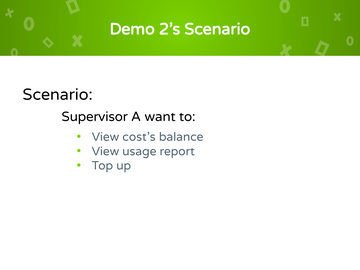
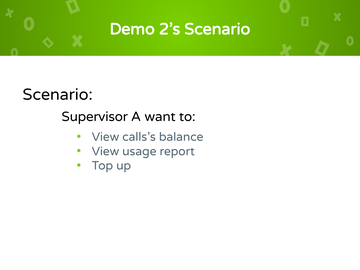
cost’s: cost’s -> calls’s (139, 137)
